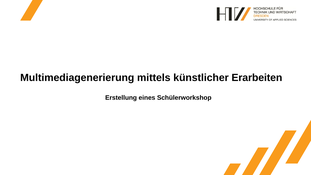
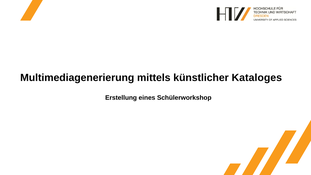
Erarbeiten: Erarbeiten -> Kataloges (257, 78)
